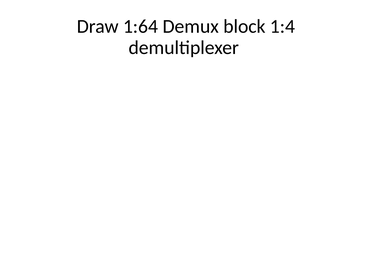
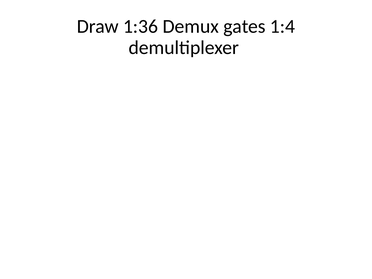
1:64: 1:64 -> 1:36 (141, 26)
block: block -> gates (244, 26)
